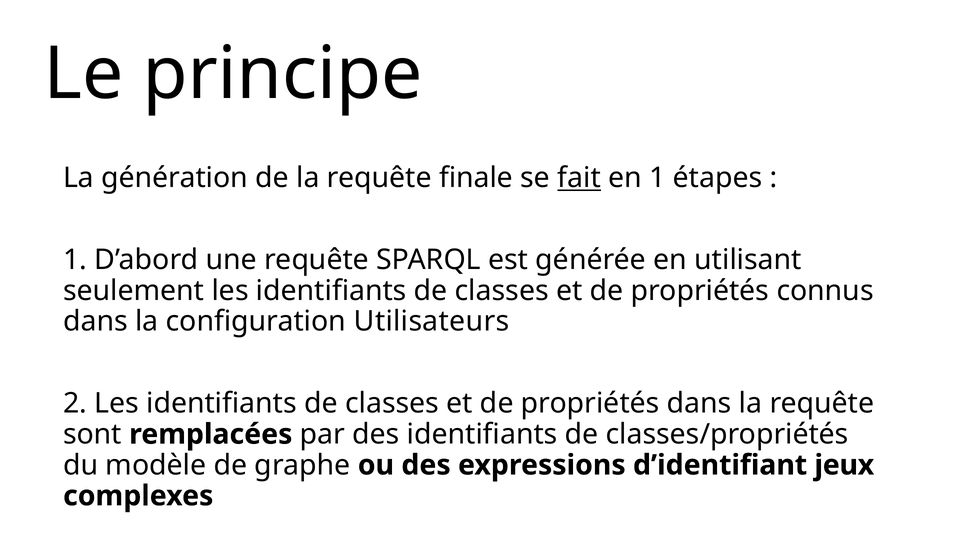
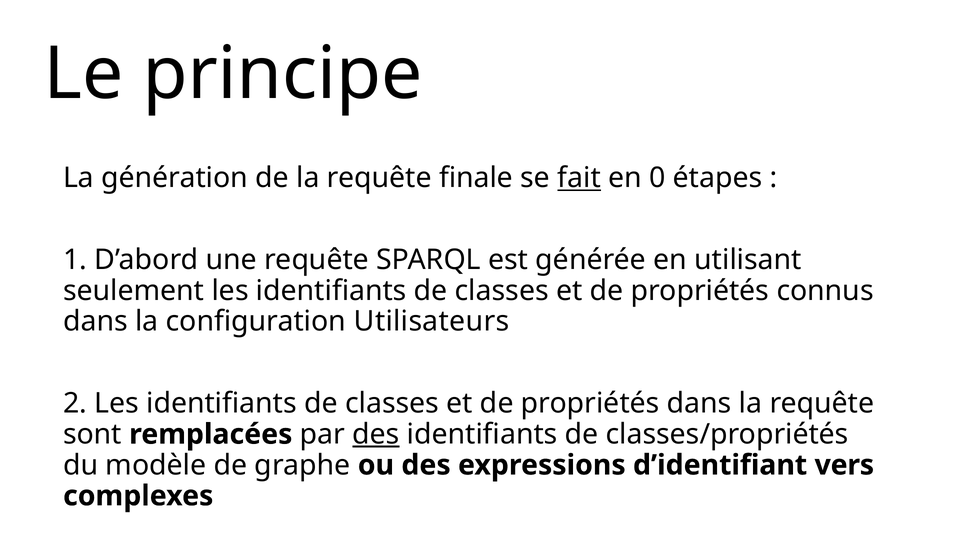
en 1: 1 -> 0 (657, 178)
des underline: none -> present (376, 434)
jeux: jeux -> vers (844, 465)
